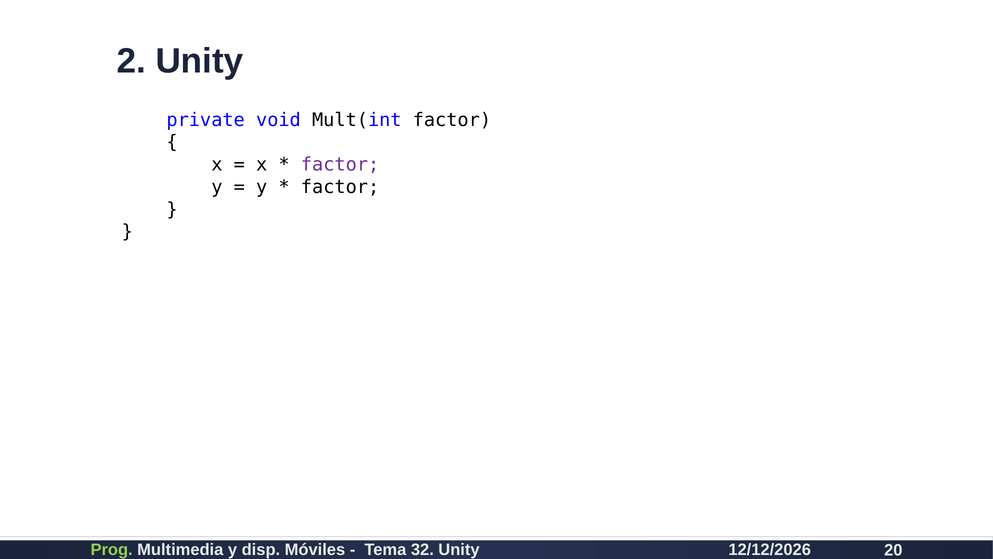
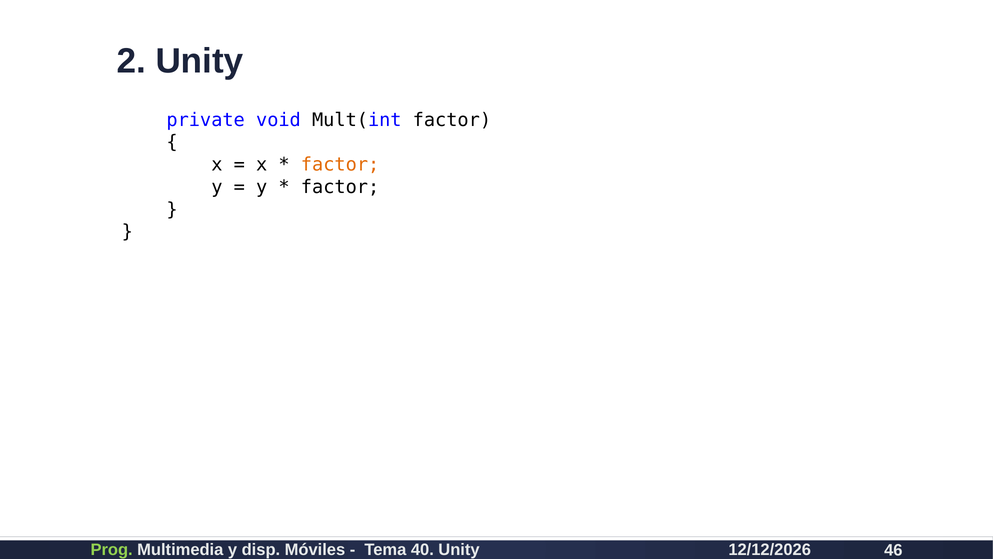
factor colour: purple -> orange (340, 165)
32: 32 -> 40 (422, 550)
20: 20 -> 46 (893, 550)
